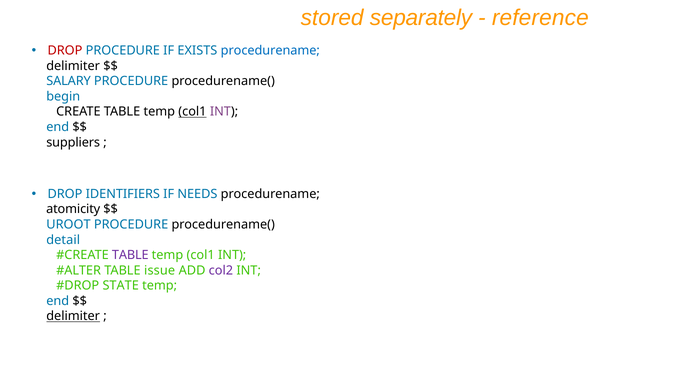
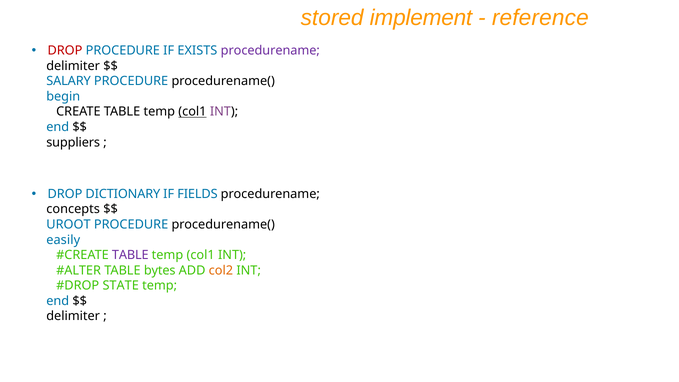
separately: separately -> implement (421, 18)
procedurename colour: blue -> purple (270, 51)
IDENTIFIERS: IDENTIFIERS -> DICTIONARY (123, 194)
NEEDS: NEEDS -> FIELDS (197, 194)
atomicity: atomicity -> concepts (73, 209)
detail: detail -> easily (63, 240)
issue: issue -> bytes (160, 270)
col2 colour: purple -> orange (221, 270)
delimiter underline: present -> none (73, 316)
